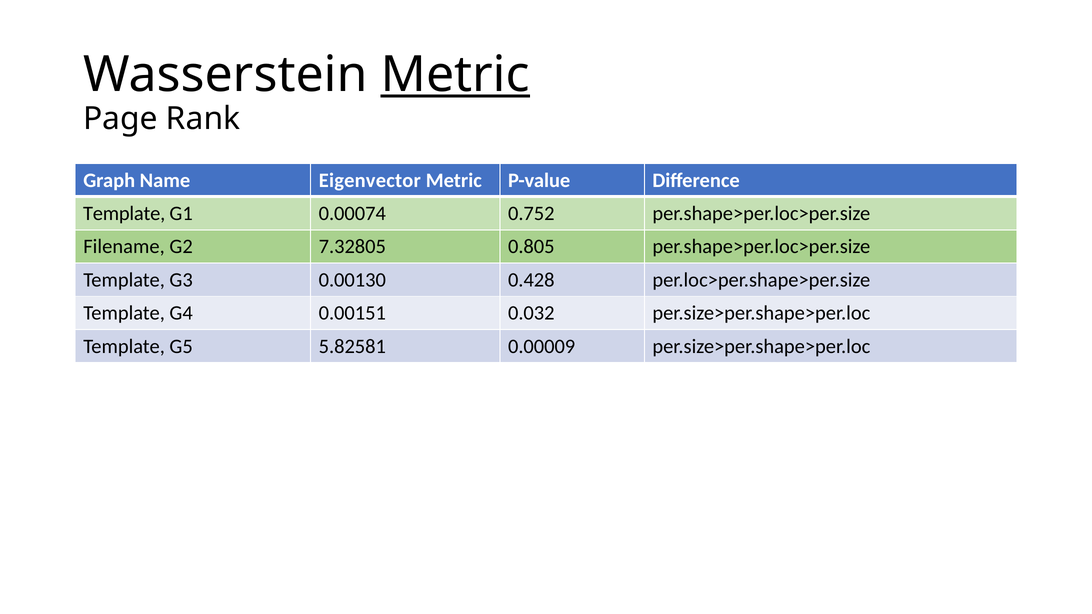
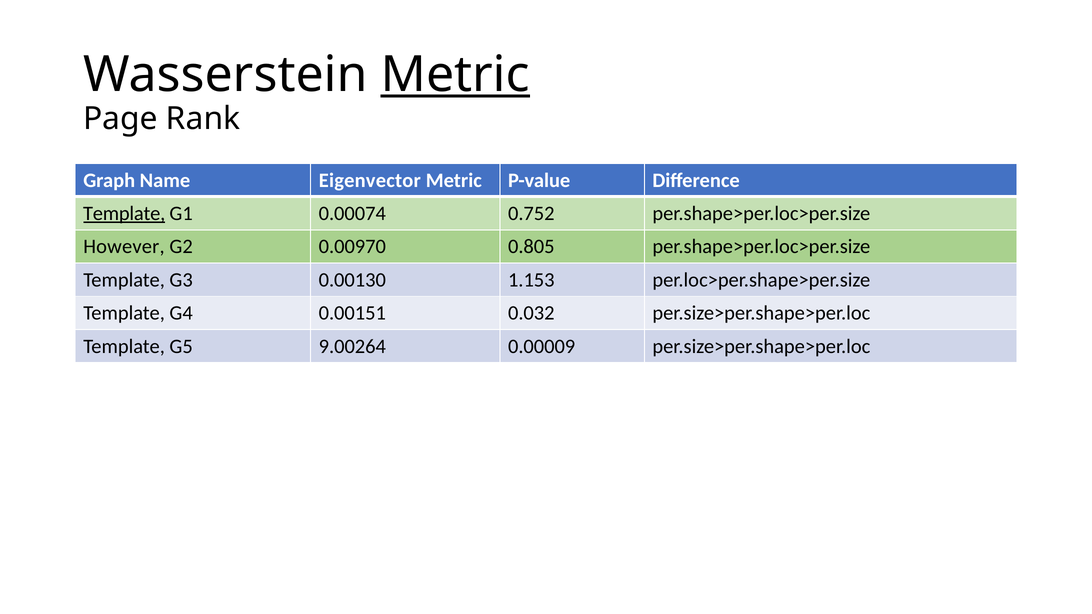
Template underline: none -> present (124, 214)
Filename: Filename -> However (124, 247)
7.32805: 7.32805 -> 0.00970 (352, 247)
0.428: 0.428 -> 1.153 (531, 280)
5.82581: 5.82581 -> 9.00264 (352, 346)
